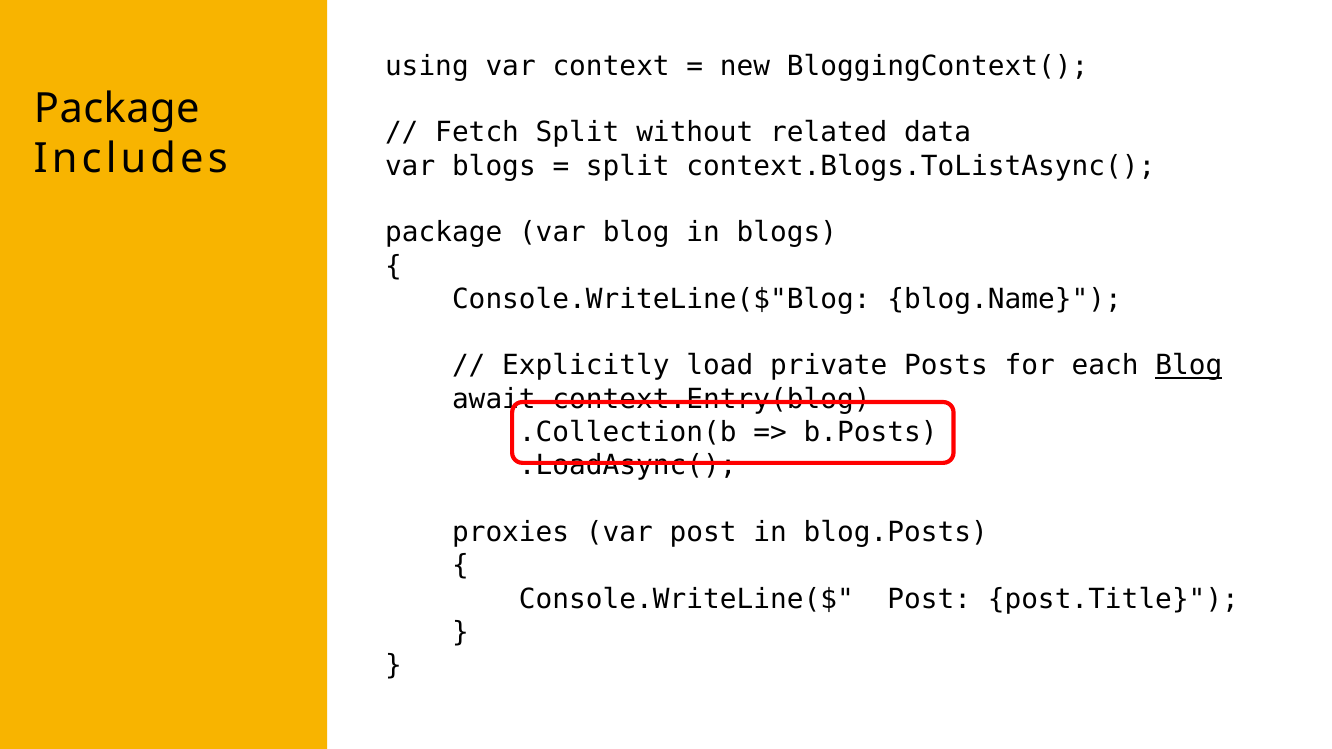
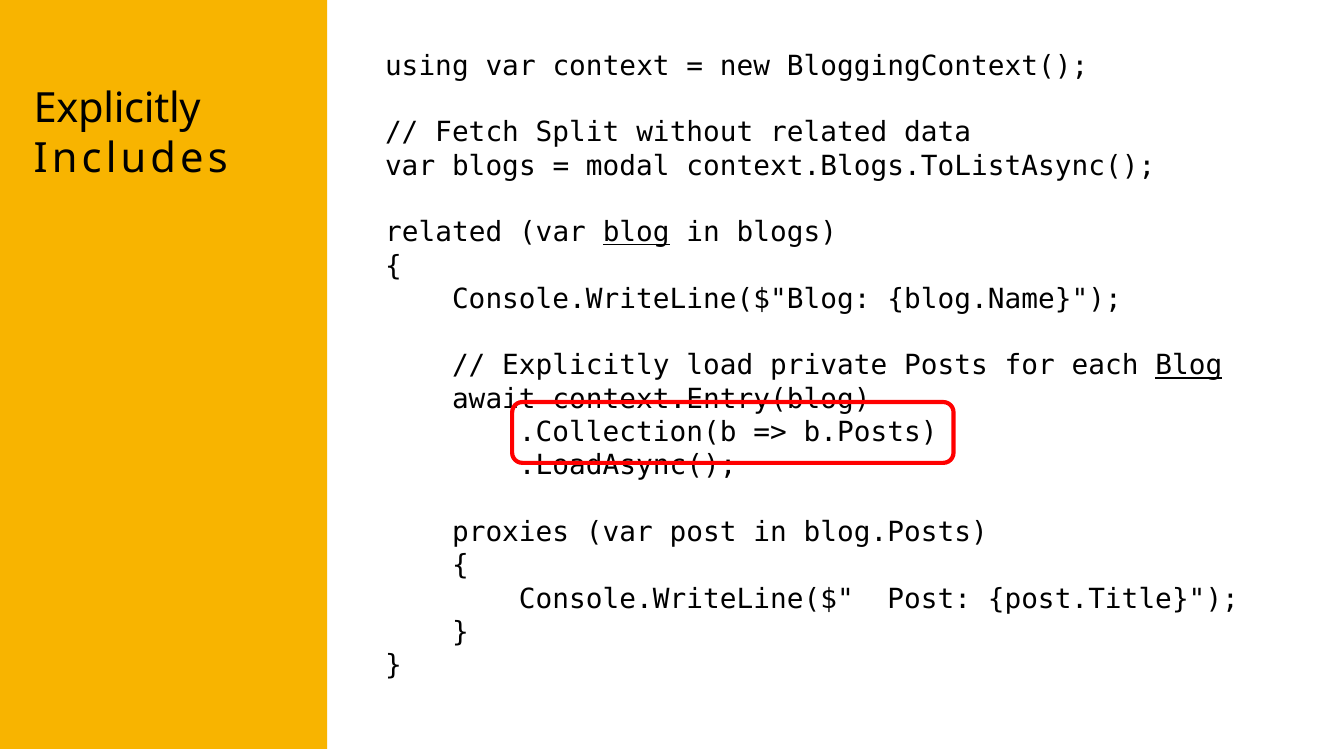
Package: Package -> Explicitly (117, 109)
split: split -> modal (628, 166)
package: package -> related (444, 233)
blog underline: none -> present (636, 233)
